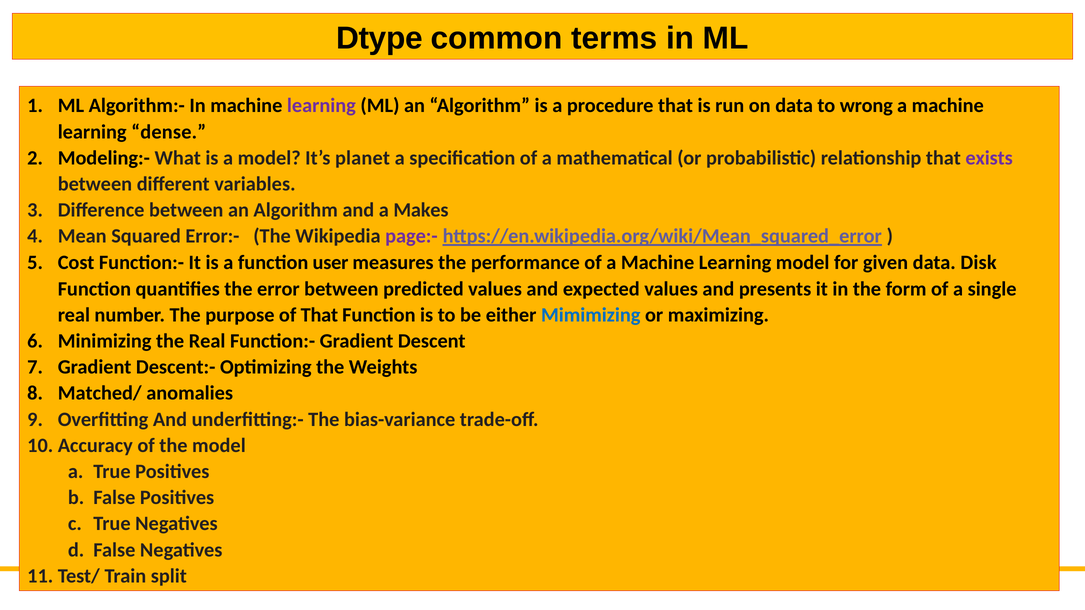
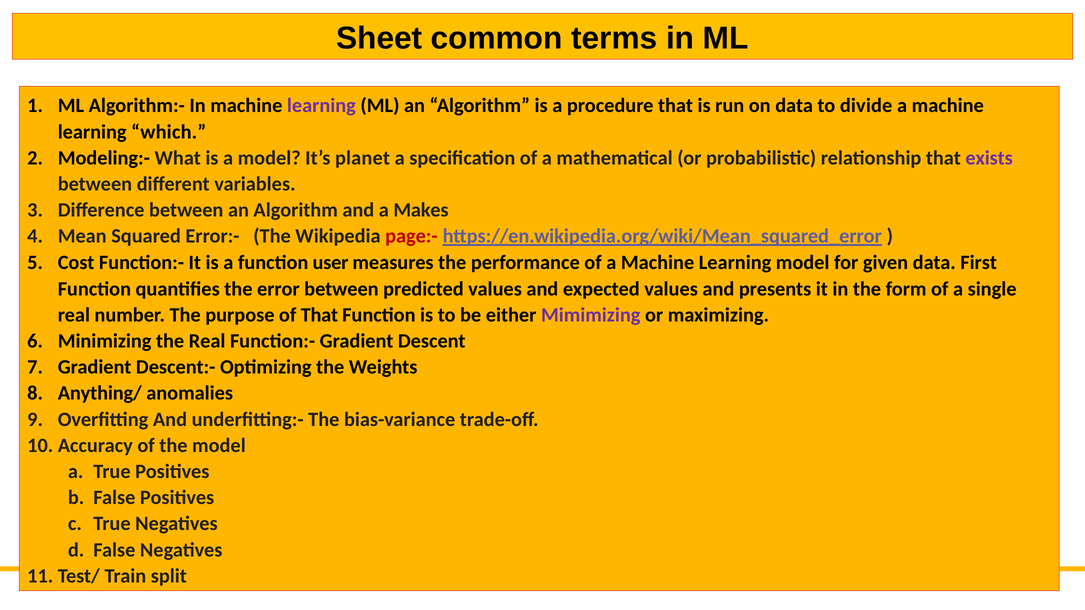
Dtype: Dtype -> Sheet (379, 38)
wrong: wrong -> divide (866, 106)
dense: dense -> which (169, 132)
page:- colour: purple -> red (411, 236)
Disk: Disk -> First (979, 263)
Mimimizing colour: blue -> purple (591, 315)
Matched/: Matched/ -> Anything/ (100, 393)
